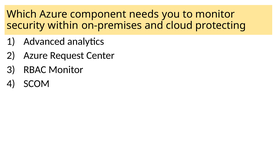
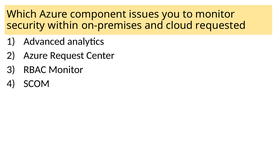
needs: needs -> issues (144, 14)
protecting: protecting -> requested (221, 25)
